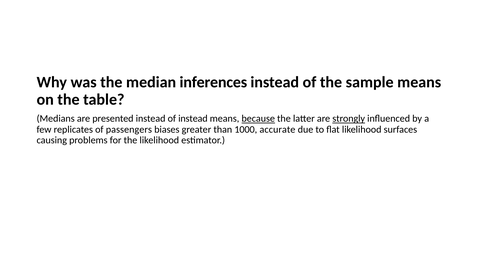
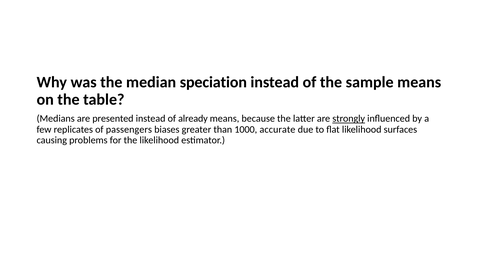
inferences: inferences -> speciation (213, 82)
of instead: instead -> already (193, 119)
because underline: present -> none (258, 119)
